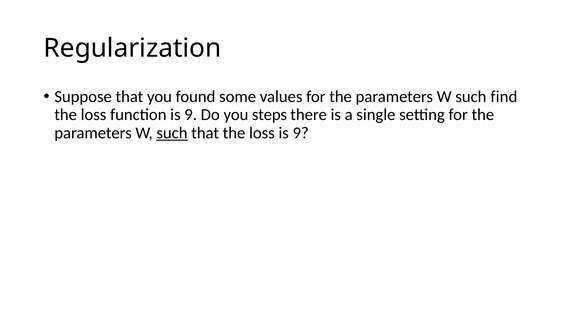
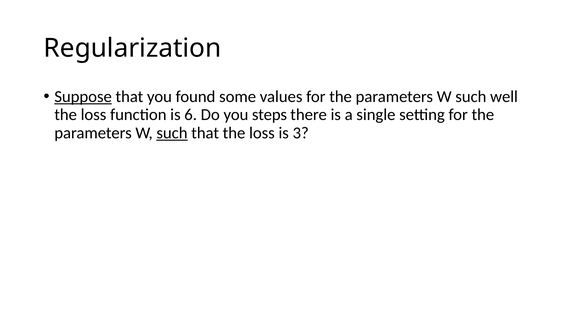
Suppose underline: none -> present (83, 97)
find: find -> well (504, 97)
function is 9: 9 -> 6 (191, 115)
loss is 9: 9 -> 3 (301, 133)
